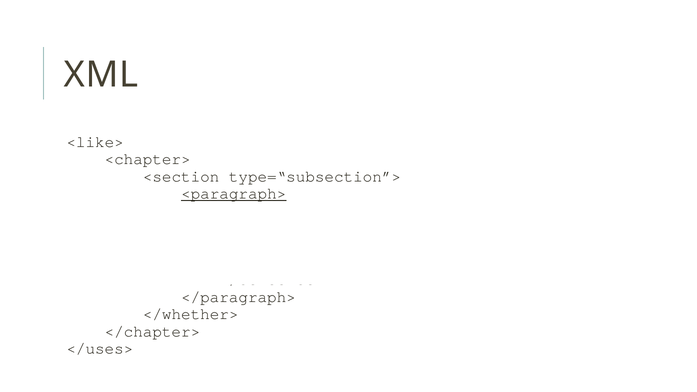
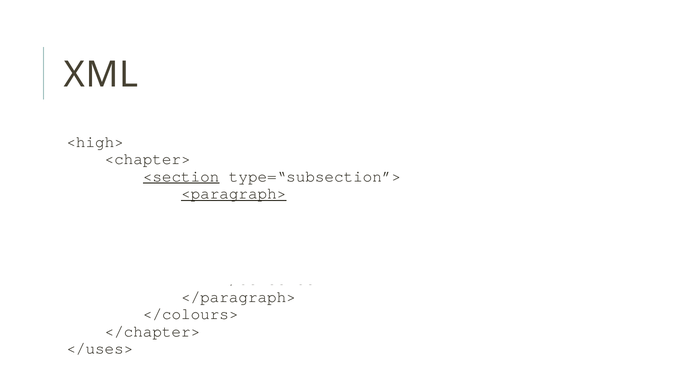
<like>: <like> -> <high> (95, 142)
<section underline: none -> present (181, 176)
</whether>: </whether> -> </colours> (191, 314)
